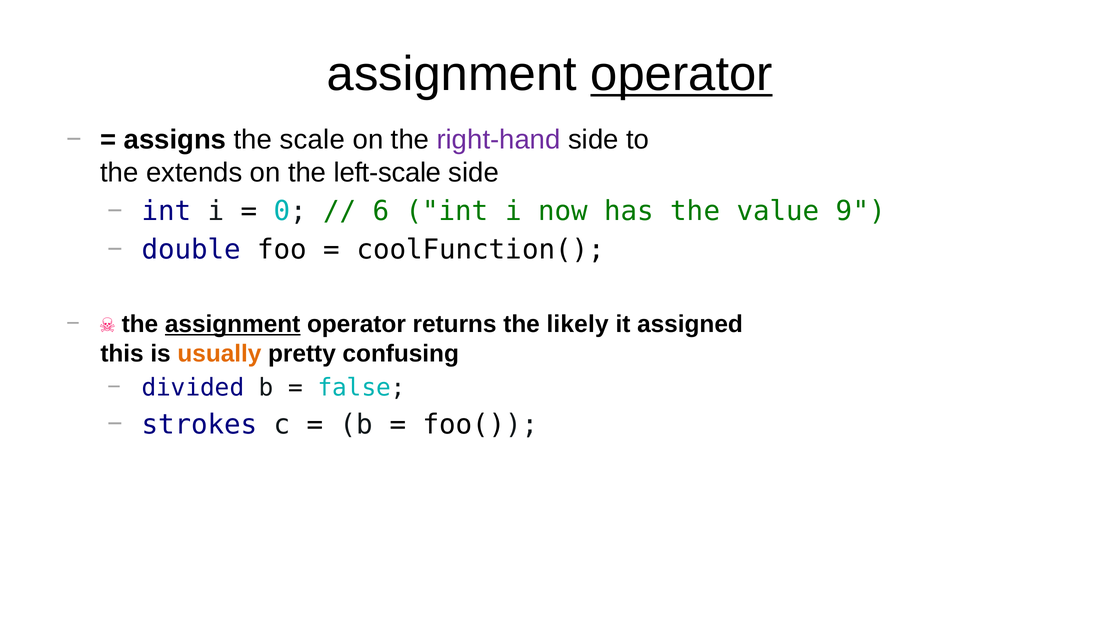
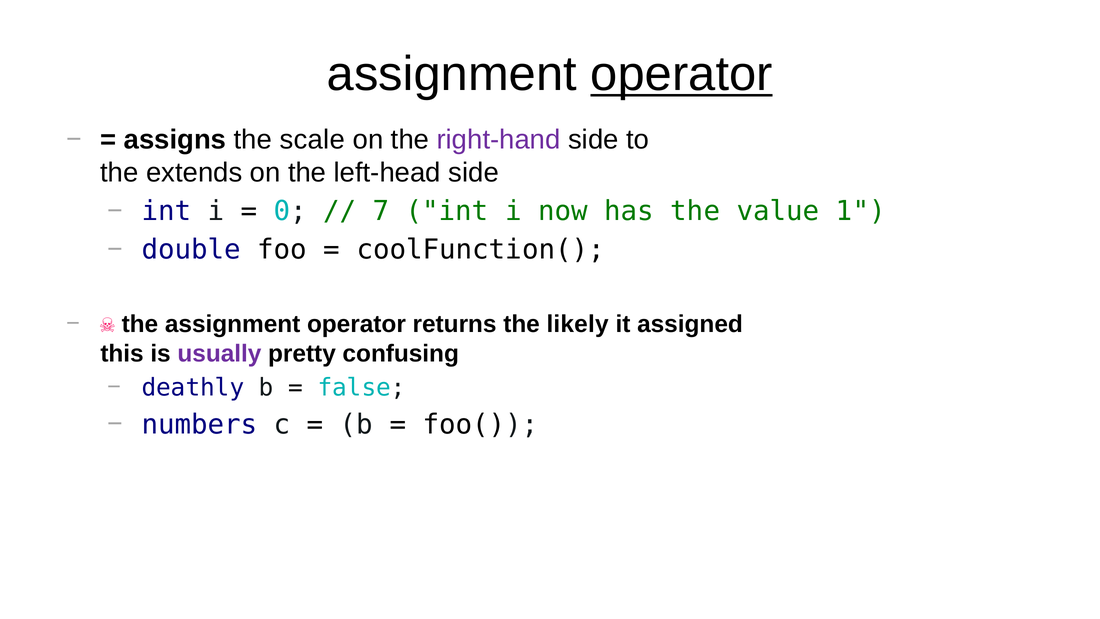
left-scale: left-scale -> left-head (387, 173)
6: 6 -> 7 (381, 211)
9: 9 -> 1 (861, 211)
assignment underline: present -> none (233, 324)
usually colour: orange -> purple (219, 353)
divided: divided -> deathly (193, 388)
strokes: strokes -> numbers (199, 425)
